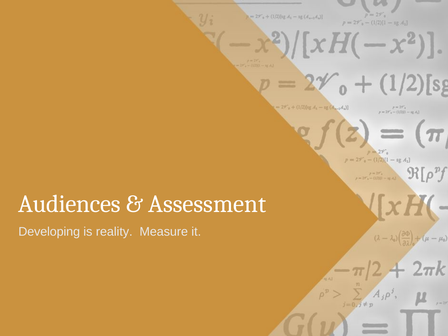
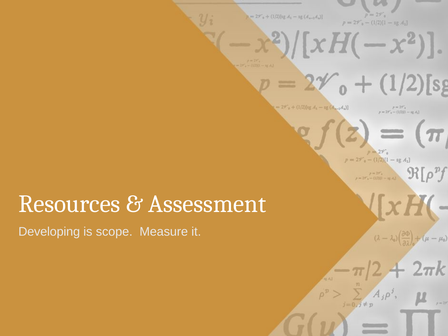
Audiences: Audiences -> Resources (69, 204)
reality: reality -> scope (114, 232)
